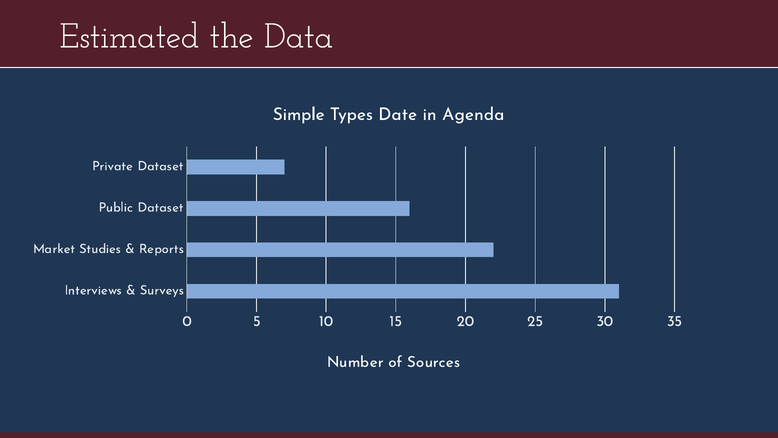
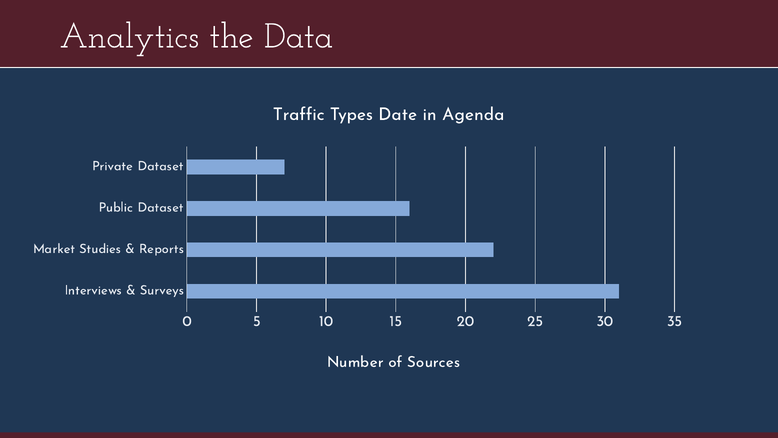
Estimated: Estimated -> Analytics (129, 36)
Simple: Simple -> Traffic (299, 114)
